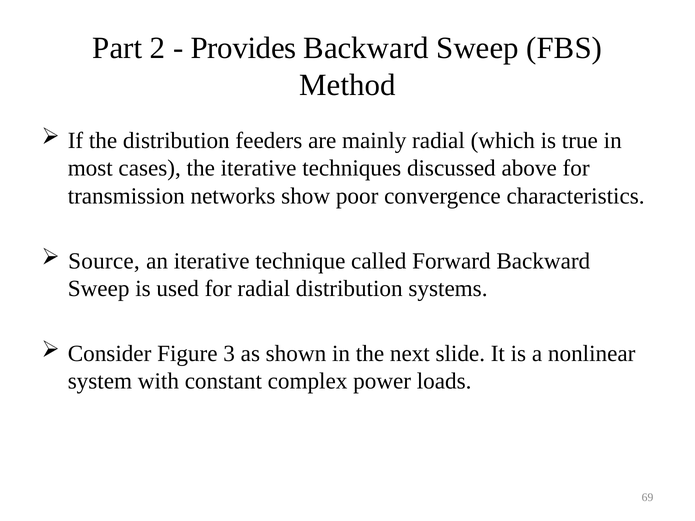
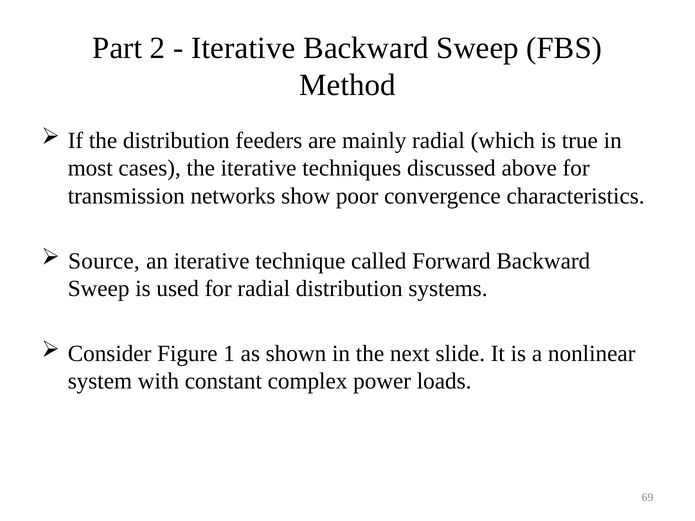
Provides: Provides -> Iterative (243, 48)
3: 3 -> 1 (229, 354)
